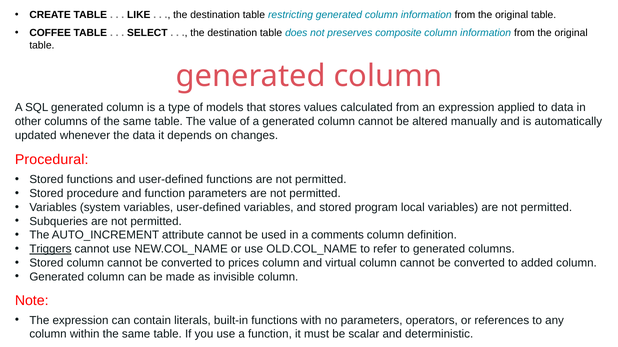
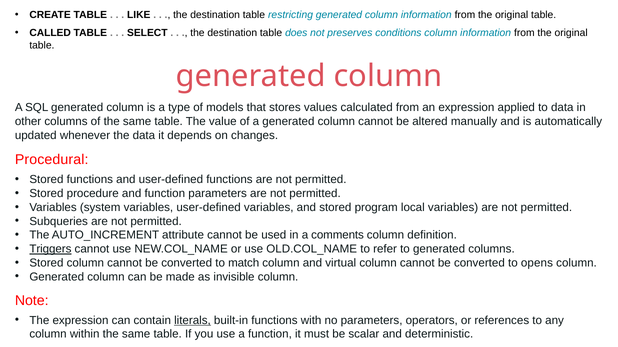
COFFEE: COFFEE -> CALLED (50, 33)
composite: composite -> conditions (398, 33)
prices: prices -> match (244, 263)
added: added -> opens (537, 263)
literals underline: none -> present (192, 321)
